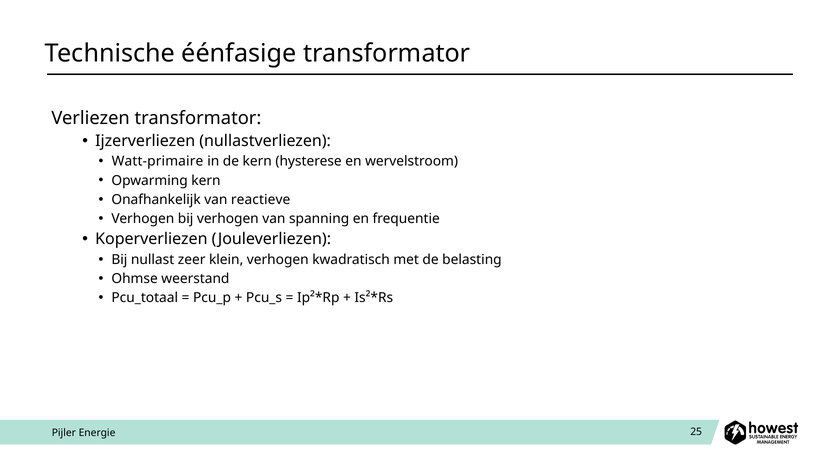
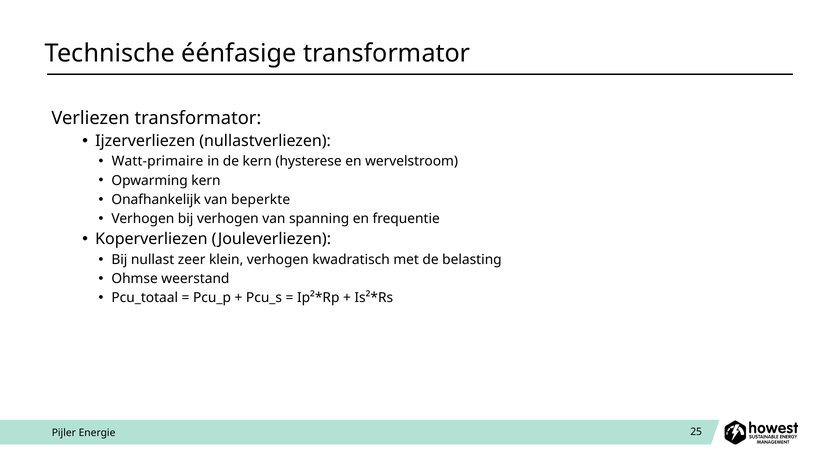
reactieve: reactieve -> beperkte (261, 199)
